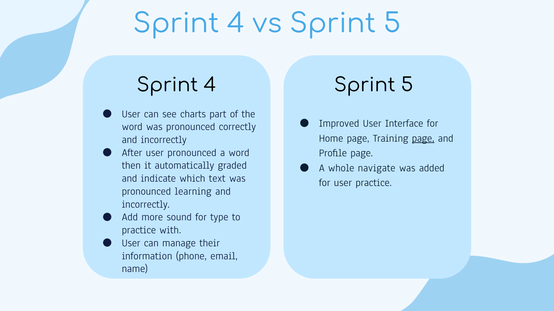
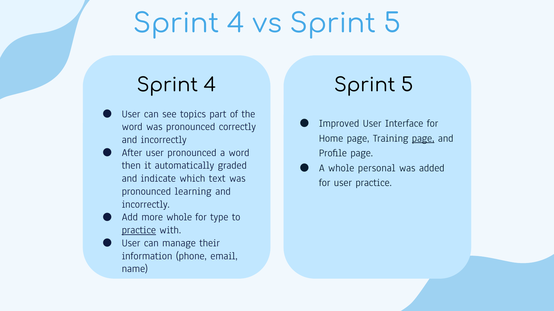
charts: charts -> topics (193, 114)
navigate: navigate -> personal (377, 168)
more sound: sound -> whole (179, 218)
practice underline: none -> present (139, 230)
